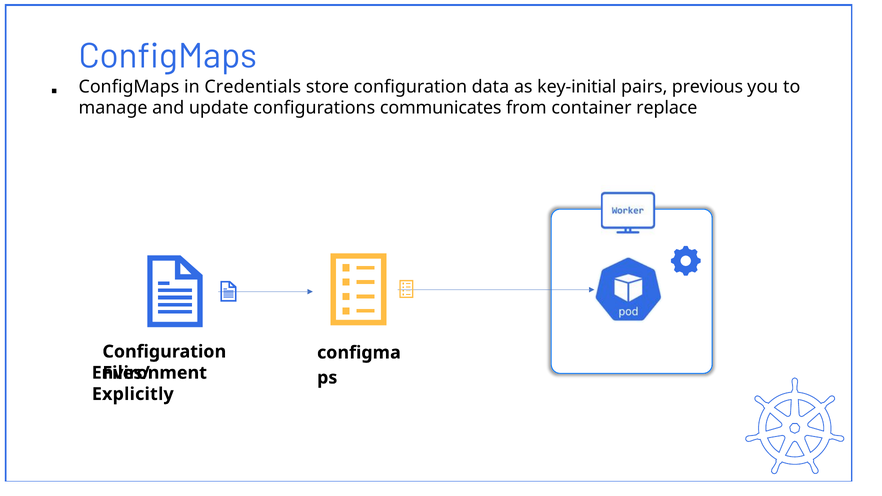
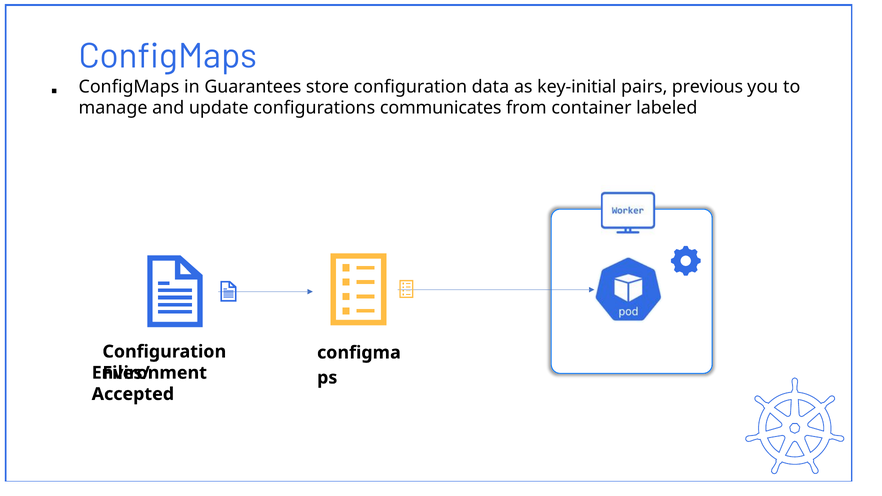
Credentials: Credentials -> Guarantees (253, 87)
replace: replace -> labeled (667, 108)
Explicitly: Explicitly -> Accepted (133, 394)
